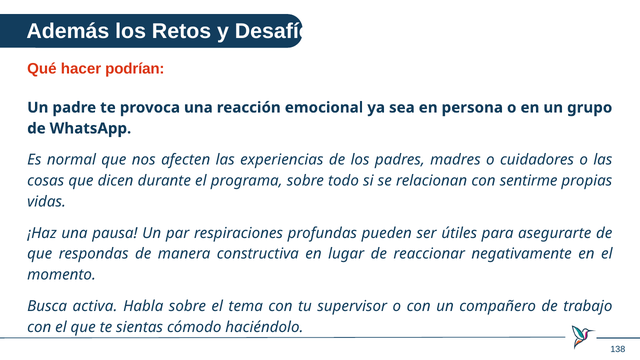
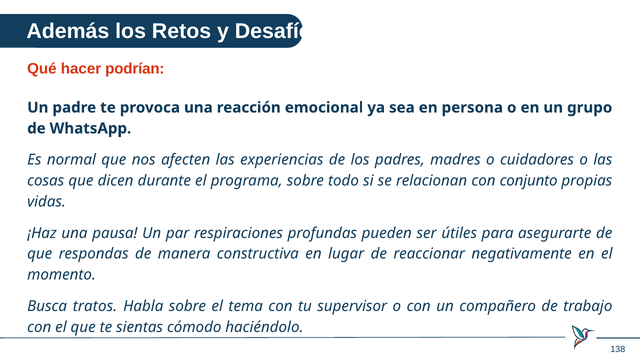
sentirme: sentirme -> conjunto (529, 181)
activa: activa -> tratos (95, 306)
